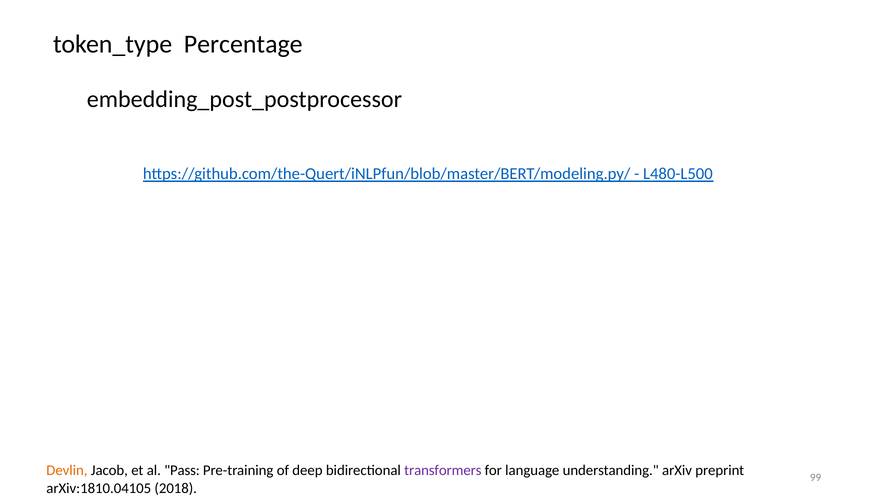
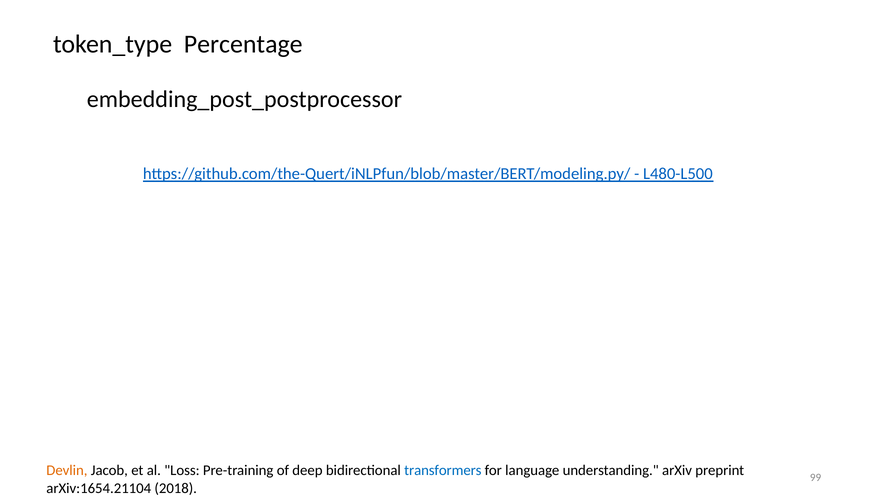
Pass: Pass -> Loss (182, 471)
transformers colour: purple -> blue (443, 471)
arXiv:1810.04105: arXiv:1810.04105 -> arXiv:1654.21104 (99, 488)
